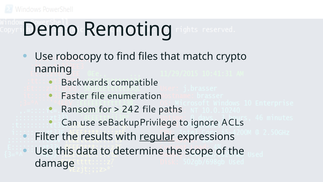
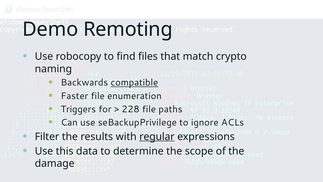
compatible underline: none -> present (134, 82)
Ransom: Ransom -> Triggers (78, 109)
242: 242 -> 228 (131, 109)
